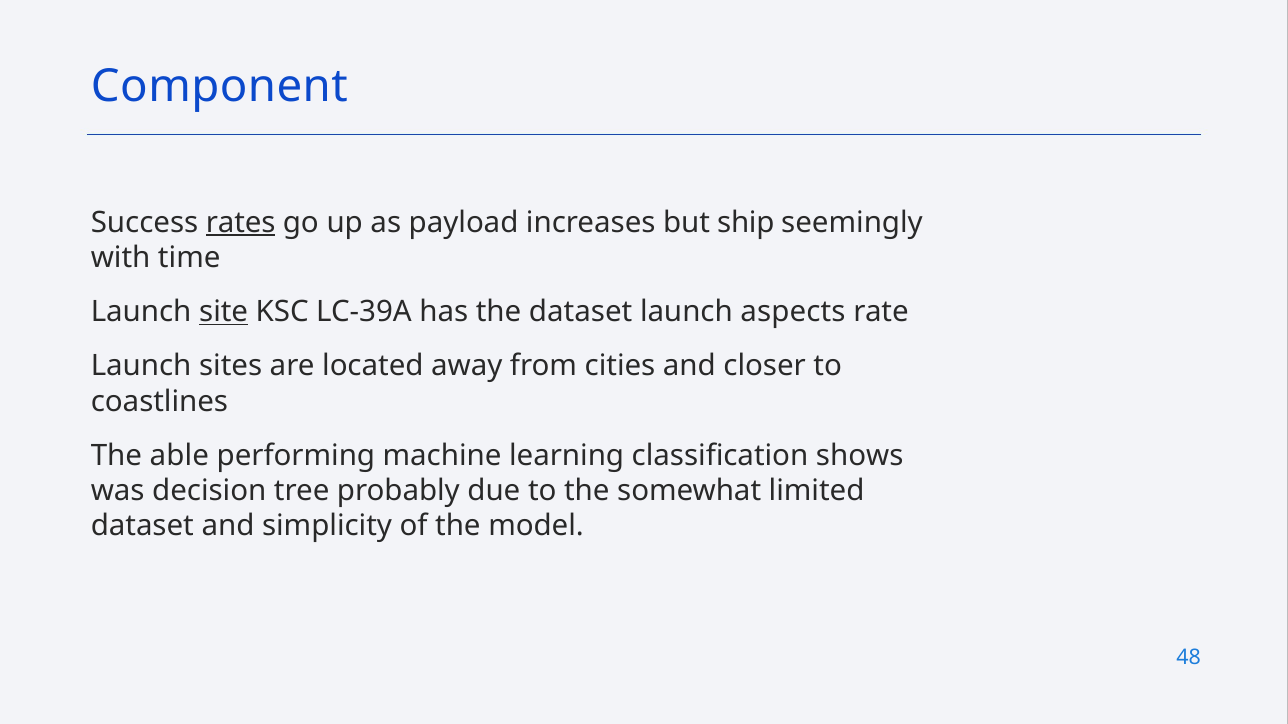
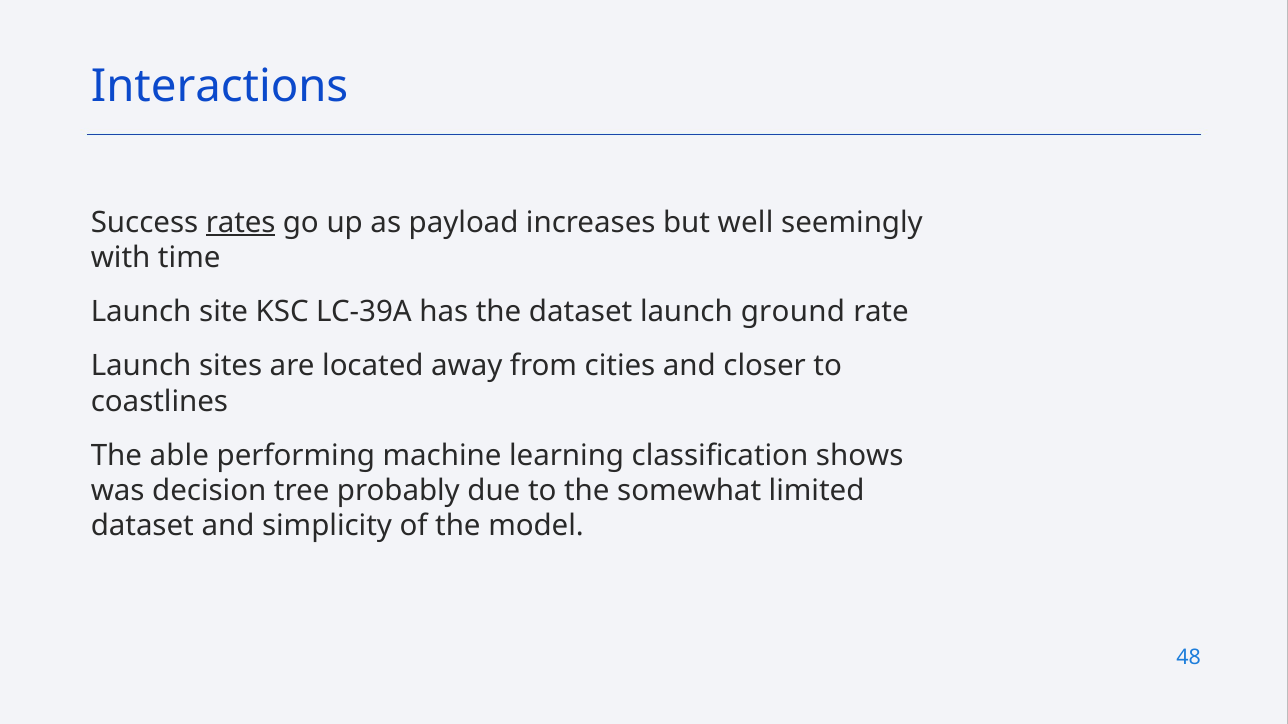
Component: Component -> Interactions (220, 86)
ship: ship -> well (746, 223)
site underline: present -> none (224, 312)
aspects: aspects -> ground (793, 312)
